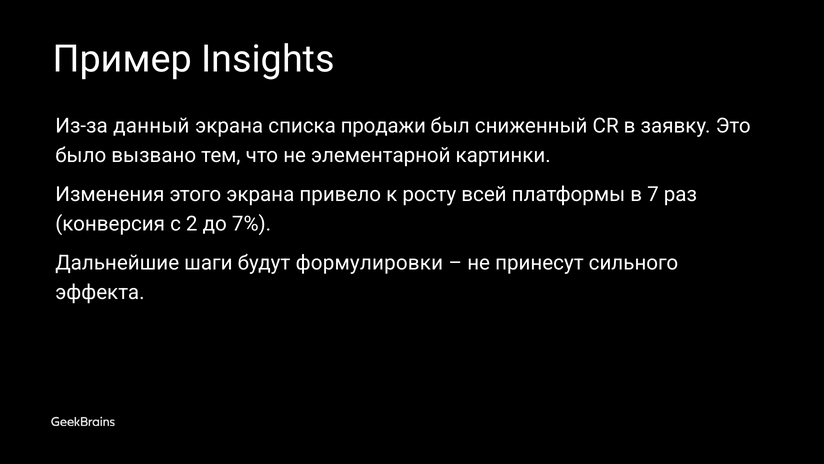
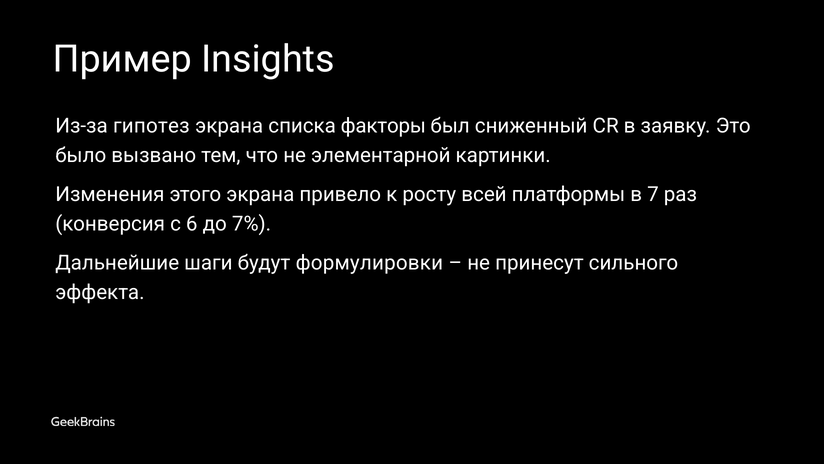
данный: данный -> гипотез (151, 126)
продажи: продажи -> факторы (383, 126)
2: 2 -> 6 (192, 224)
